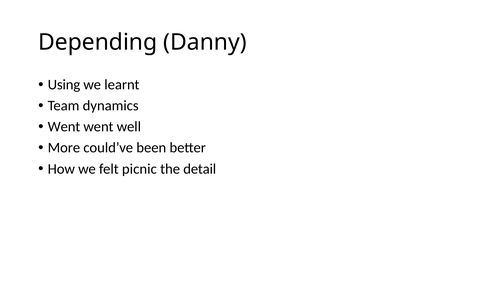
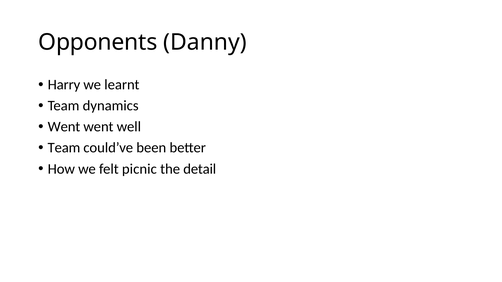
Depending: Depending -> Opponents (98, 42)
Using: Using -> Harry (64, 85)
More: More -> Team (64, 148)
